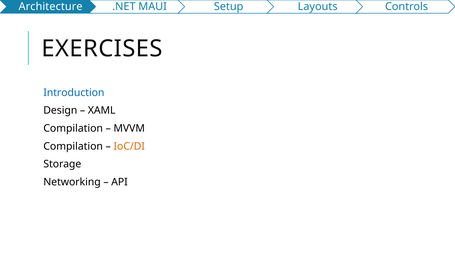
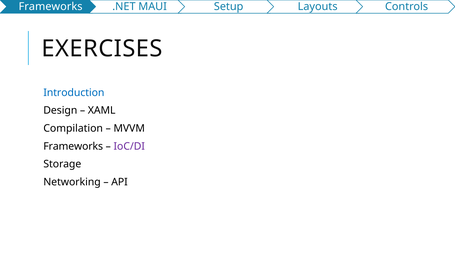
Architecture: Architecture -> Frameworks (51, 7)
Compilation: Compilation -> Frameworks (73, 146)
IoC/DI colour: orange -> purple (129, 146)
